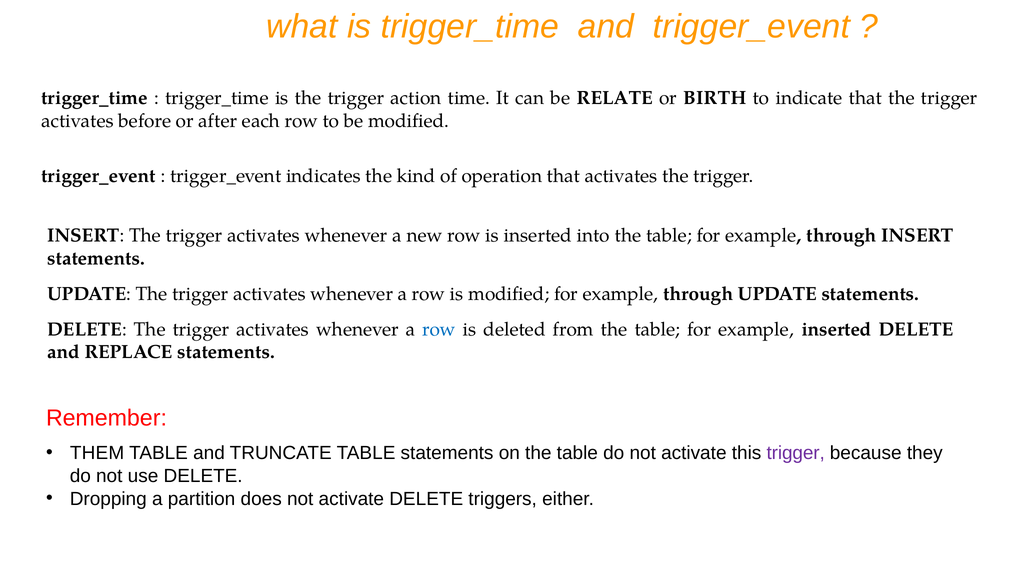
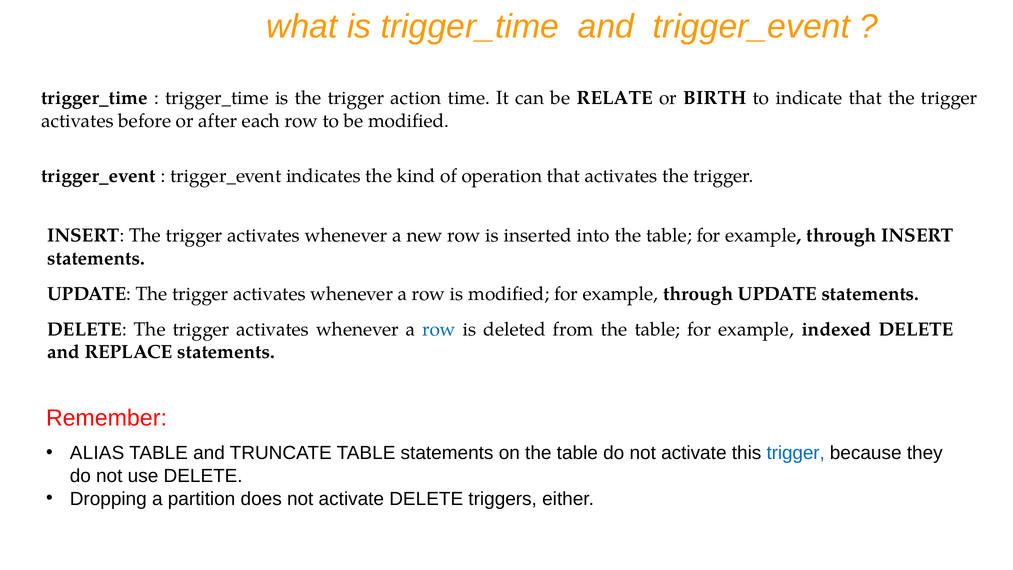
example inserted: inserted -> indexed (837, 329)
THEM: THEM -> ALIAS (97, 453)
trigger colour: purple -> blue (796, 453)
